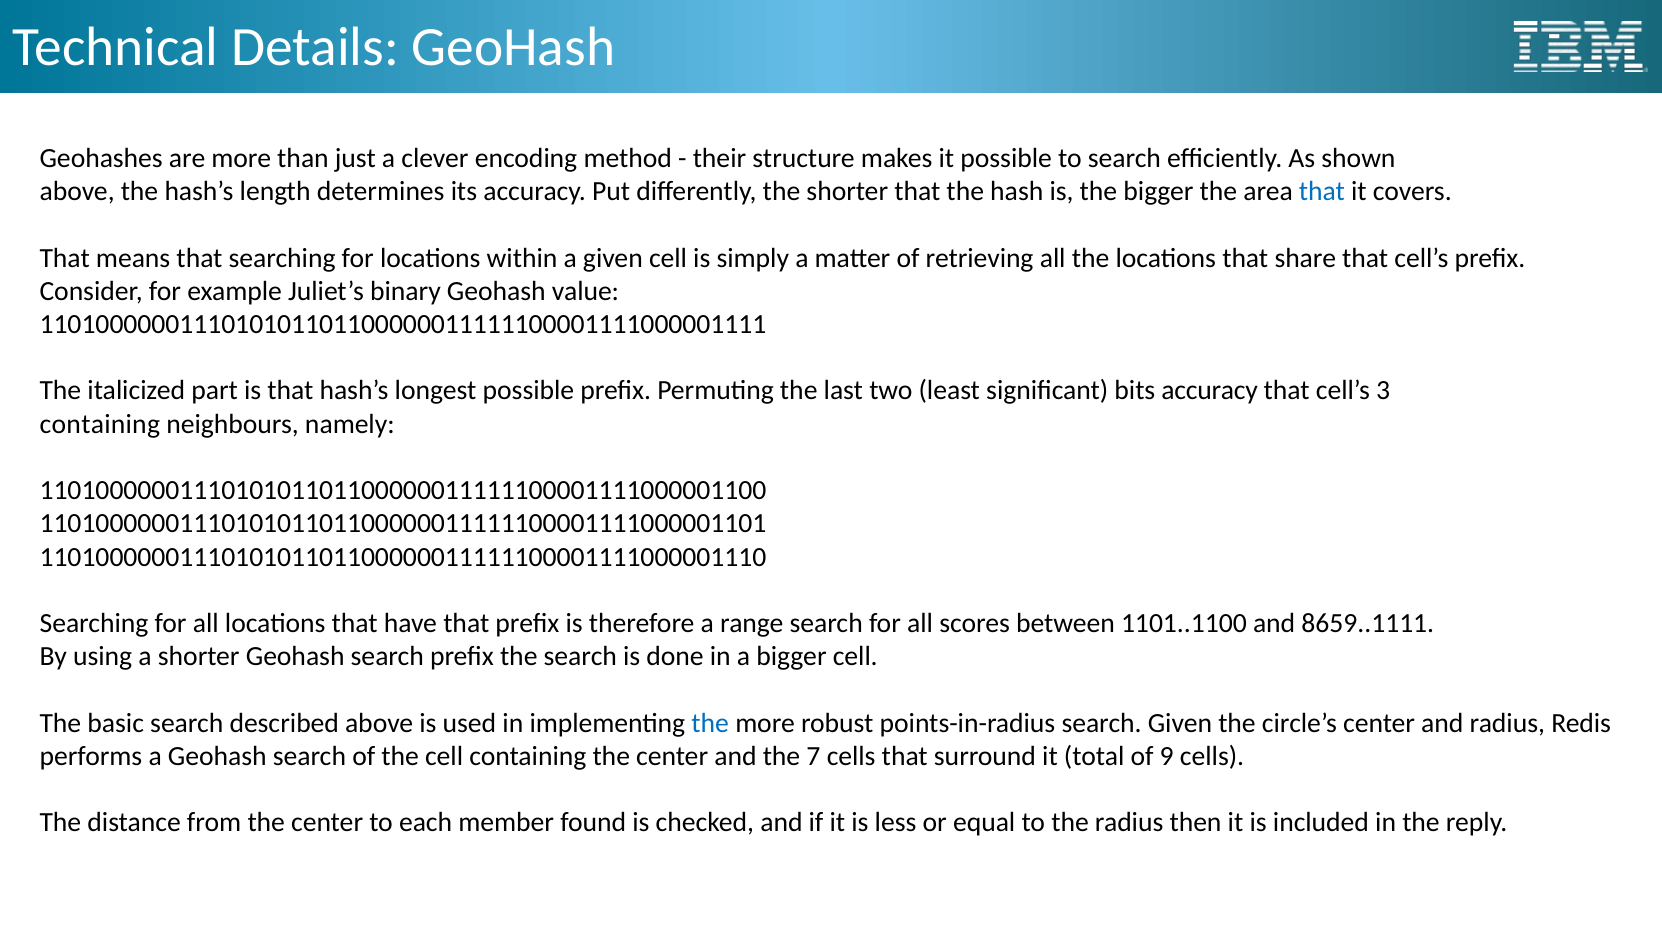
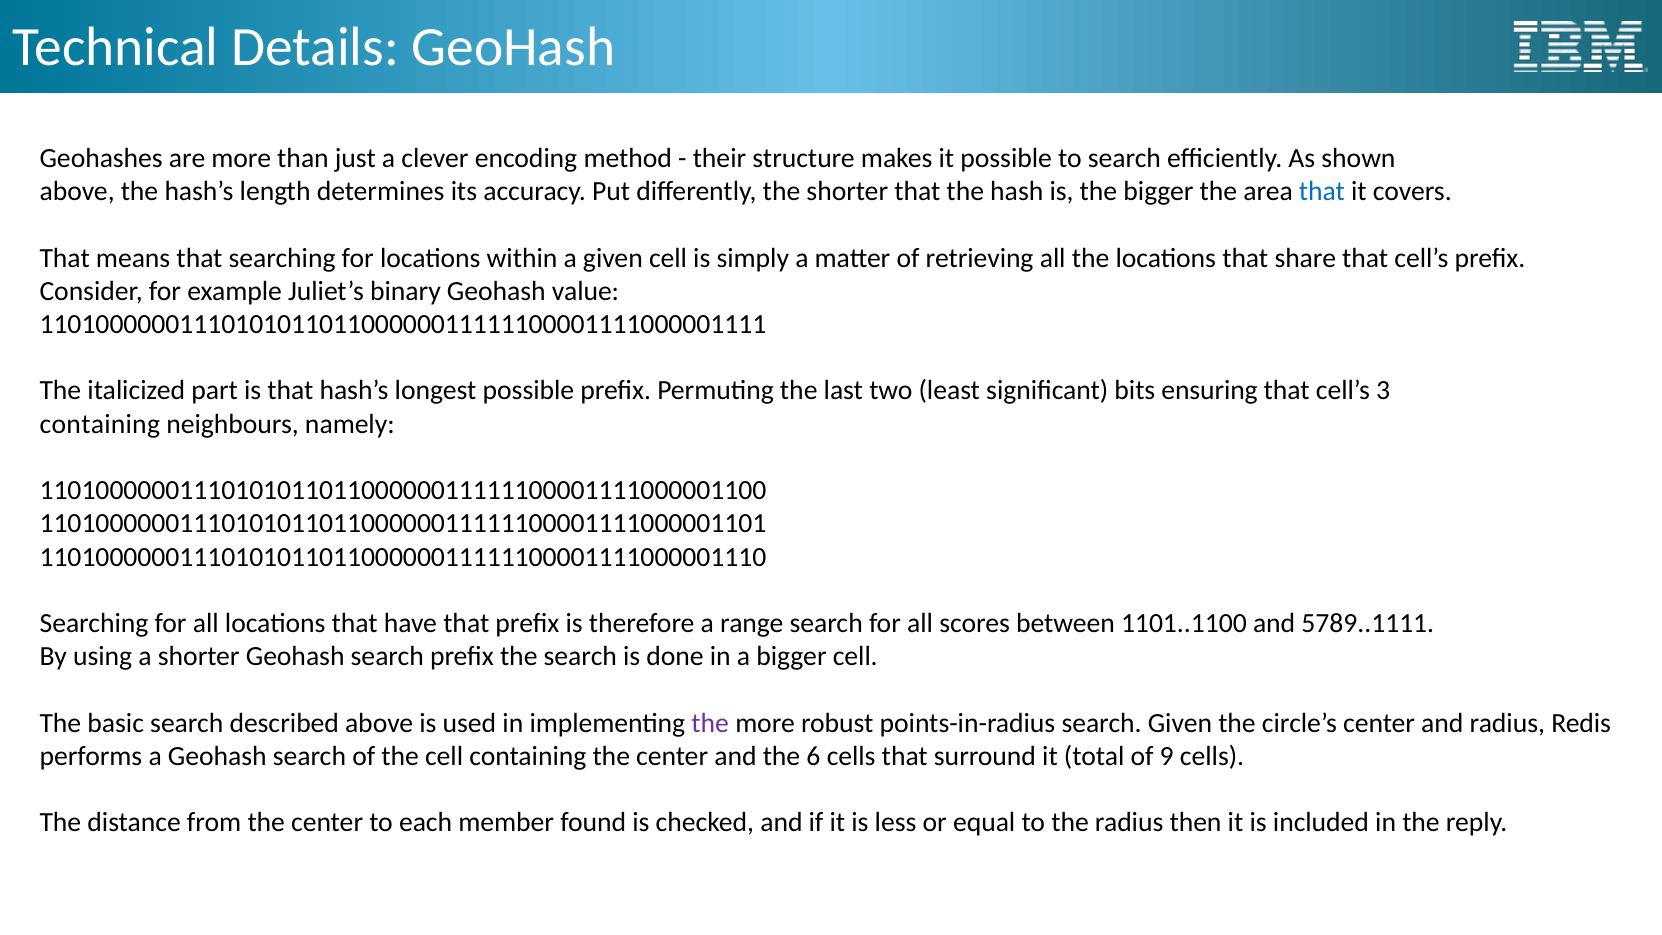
bits accuracy: accuracy -> ensuring (1210, 391)
8659..1111: 8659..1111 -> 5789..1111 (1368, 623)
the colour: blue -> purple (710, 723)
7: 7 -> 6 (813, 756)
